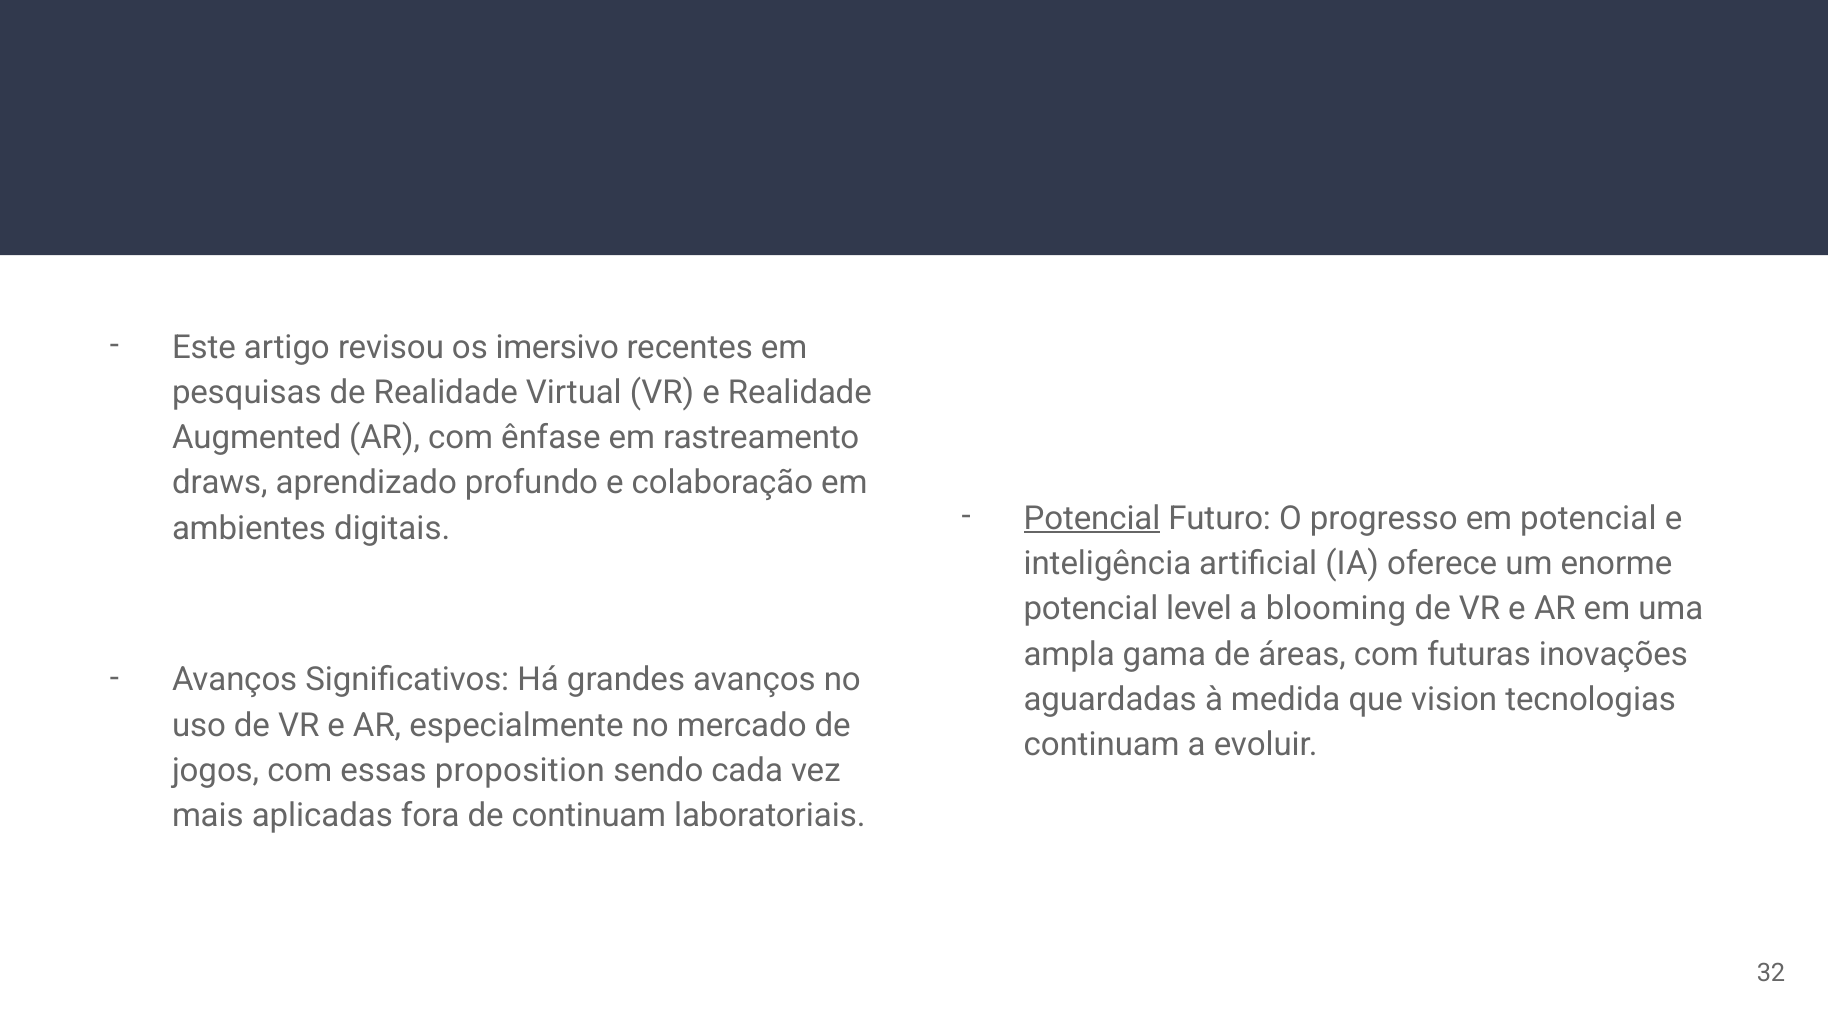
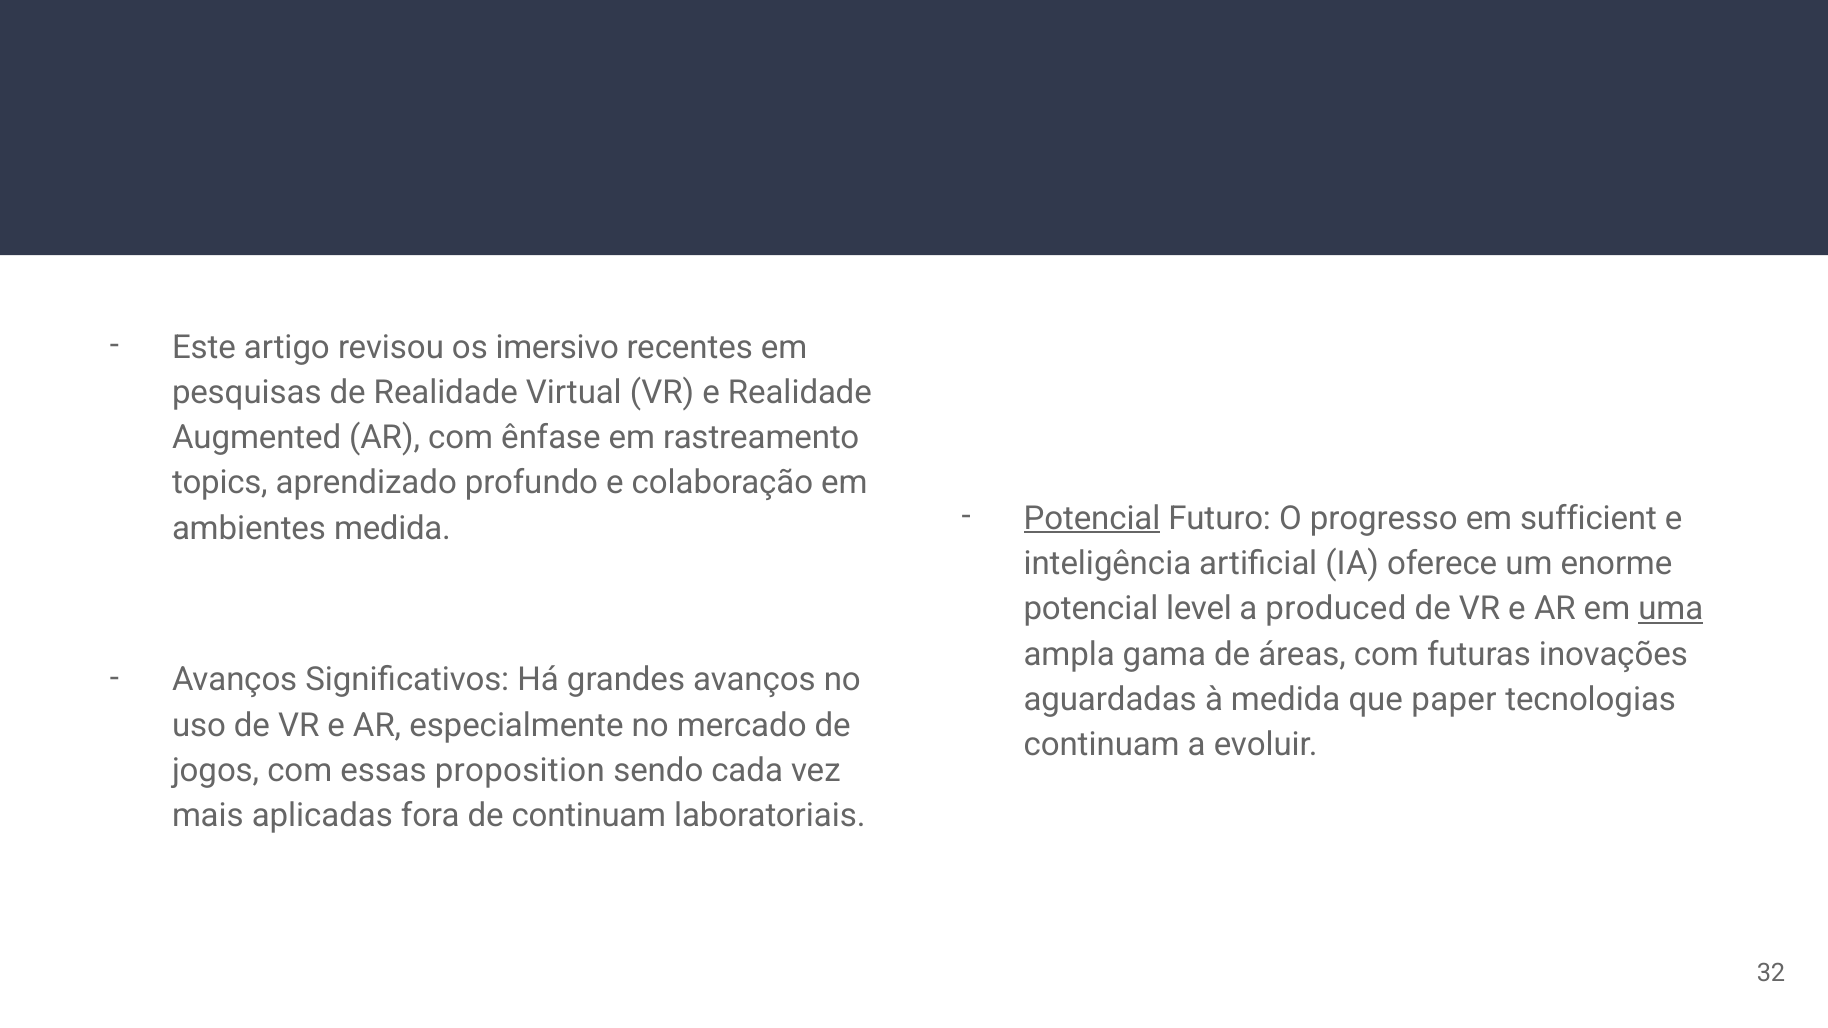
draws: draws -> topics (220, 483)
em potencial: potencial -> sufficient (1588, 518)
ambientes digitais: digitais -> medida (392, 529)
blooming: blooming -> produced (1336, 609)
uma underline: none -> present (1671, 609)
vision: vision -> paper (1454, 700)
